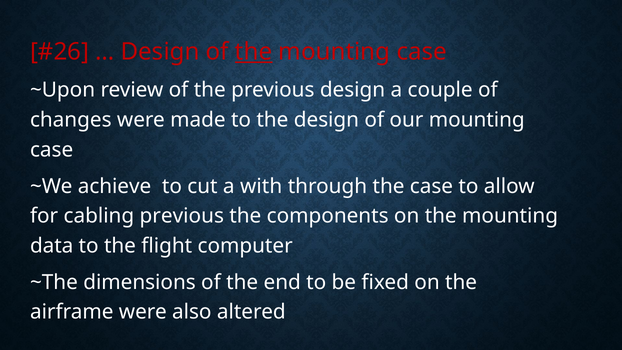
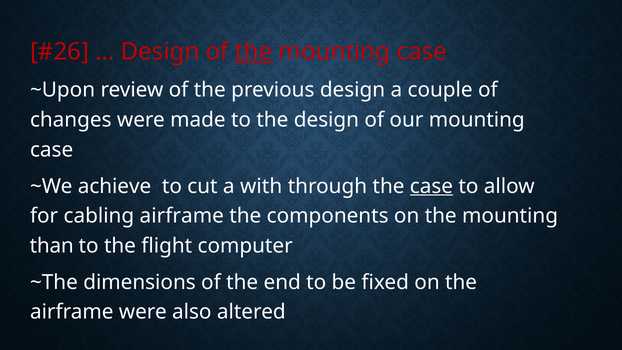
case underline: none -> present (431, 186)
cabling previous: previous -> airframe (182, 216)
data: data -> than (52, 246)
